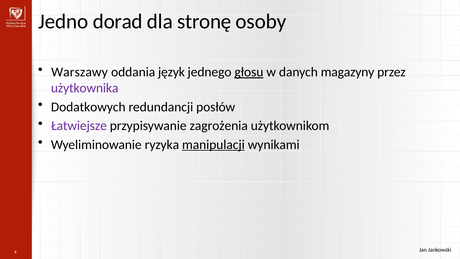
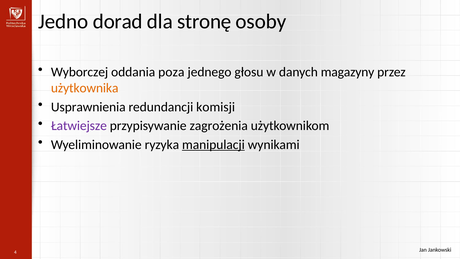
Warszawy: Warszawy -> Wyborczej (80, 72)
język: język -> poza (171, 72)
głosu underline: present -> none (249, 72)
użytkownika colour: purple -> orange (85, 88)
Dodatkowych: Dodatkowych -> Usprawnienia (88, 107)
posłów: posłów -> komisji (216, 107)
